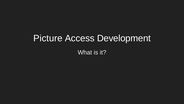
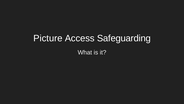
Development: Development -> Safeguarding (124, 38)
